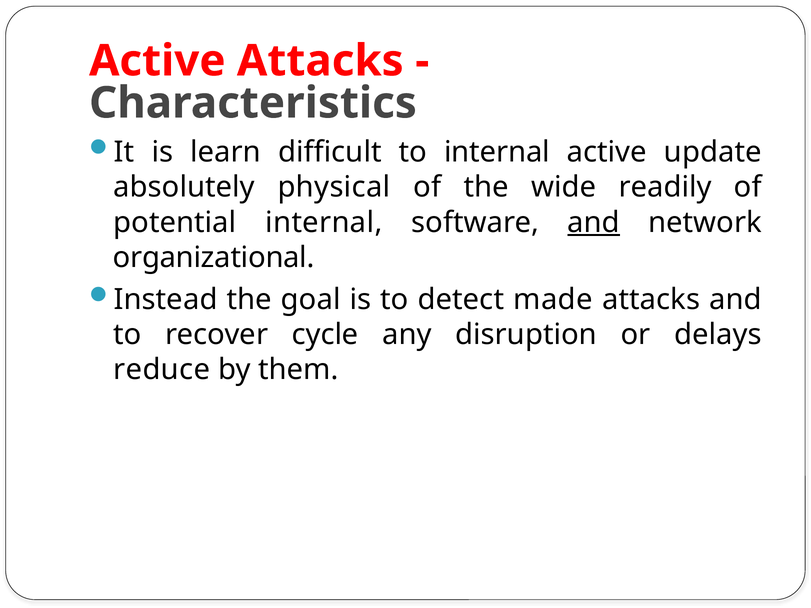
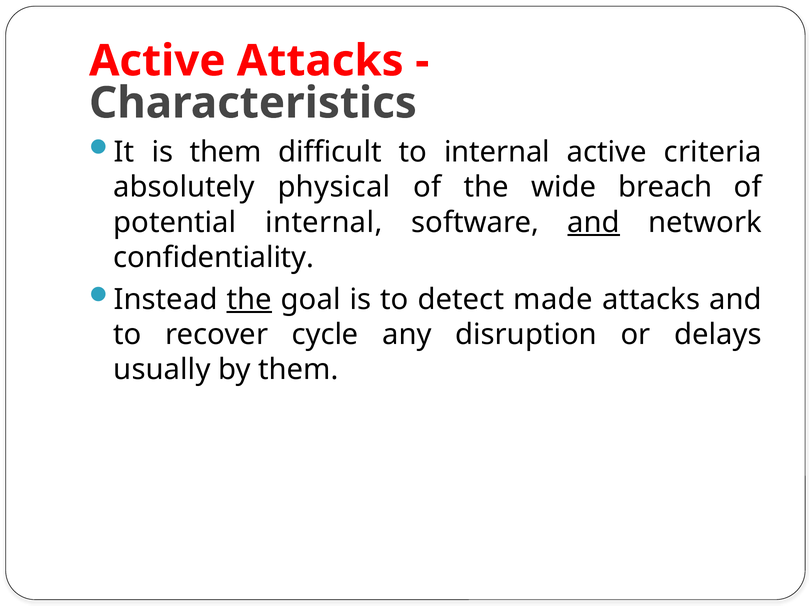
is learn: learn -> them (226, 152)
update: update -> criteria (713, 152)
readily: readily -> breach (665, 187)
organizational: organizational -> confidentiality (214, 258)
the underline: none -> present (249, 300)
reduce: reduce -> usually (162, 370)
